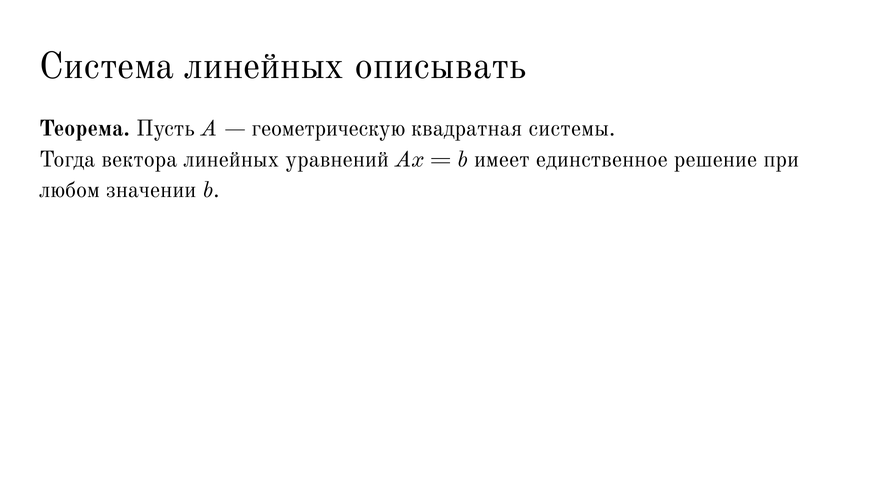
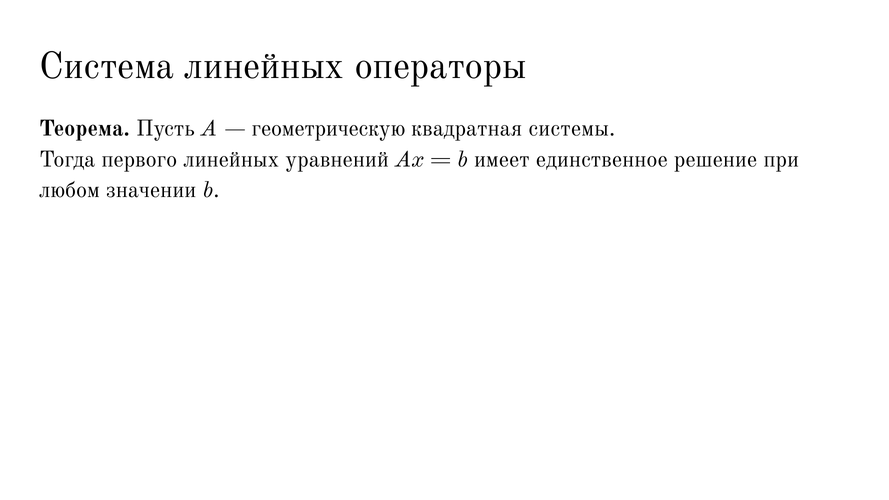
описывать: описывать -> операторы (441, 66)
вектора: вектора -> первого (139, 159)
